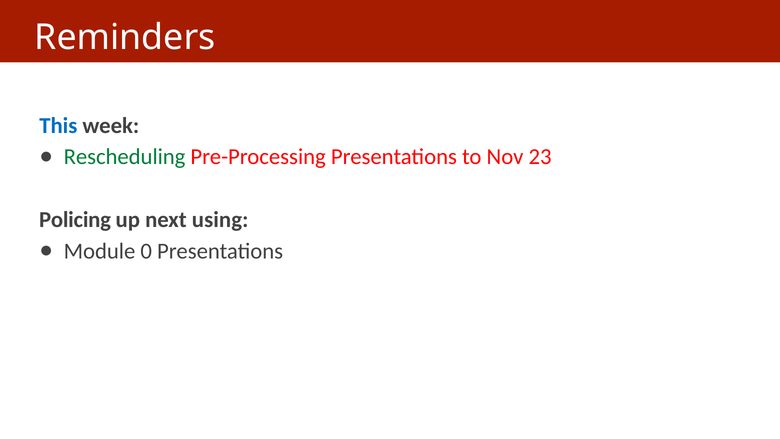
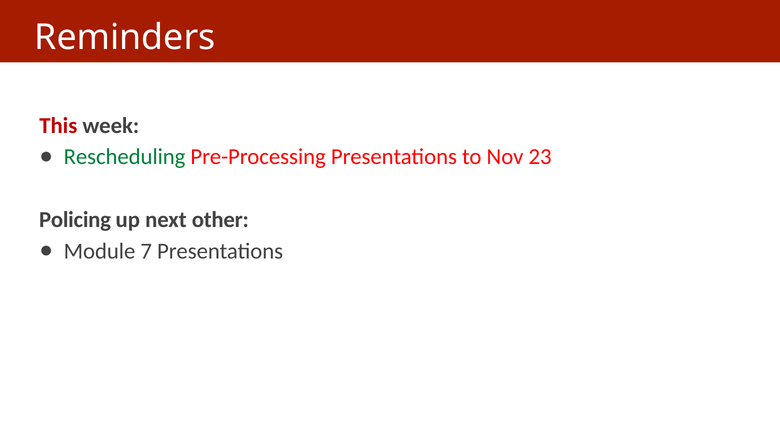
This colour: blue -> red (58, 125)
using: using -> other (220, 220)
0: 0 -> 7 (146, 251)
